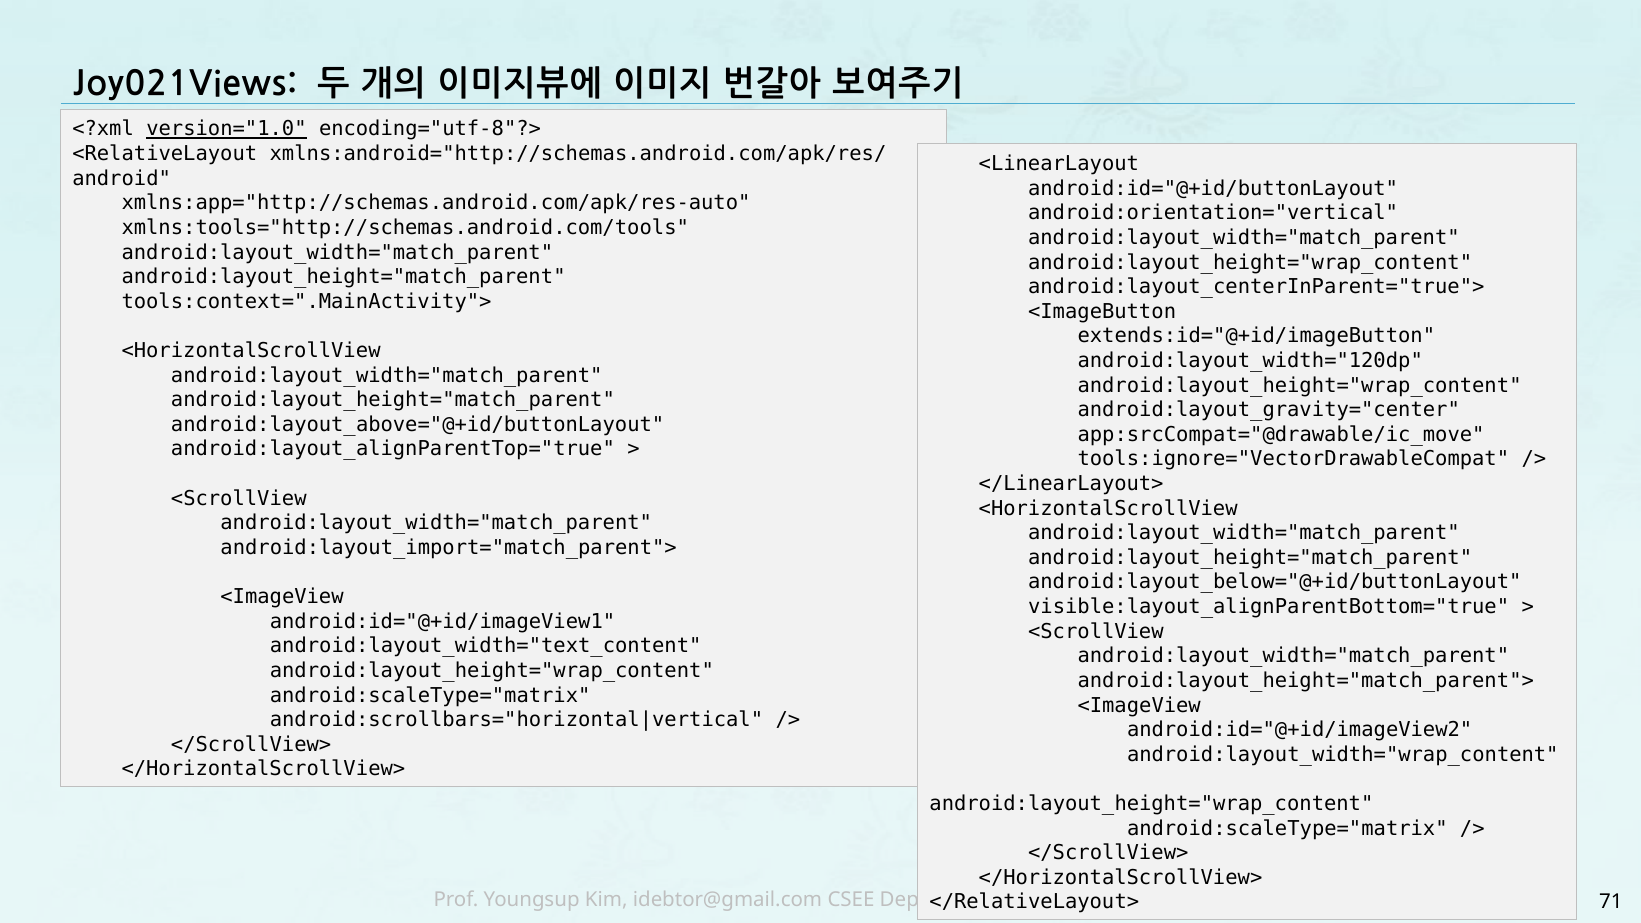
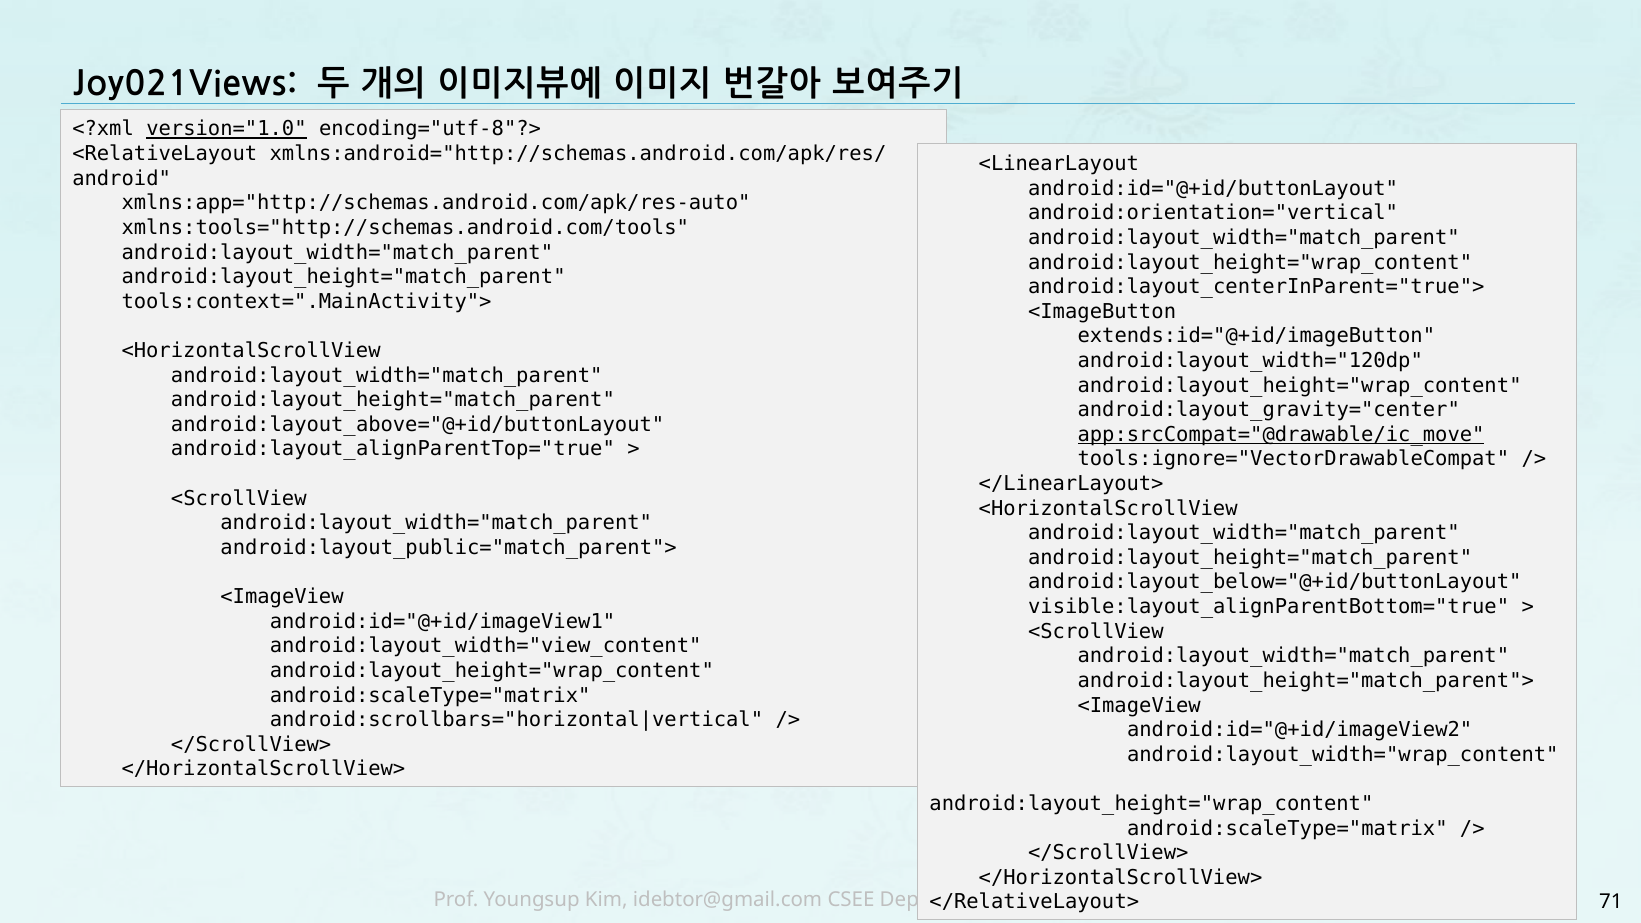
app:srcCompat="@drawable/ic_move underline: none -> present (1281, 435)
android:layout_import="match_parent">: android:layout_import="match_parent"> -> android:layout_public="match_parent"> (449, 548)
android:layout_width="text_content: android:layout_width="text_content -> android:layout_width="view_content (486, 646)
